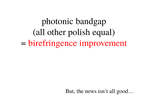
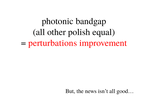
birefringence: birefringence -> perturbations (53, 43)
